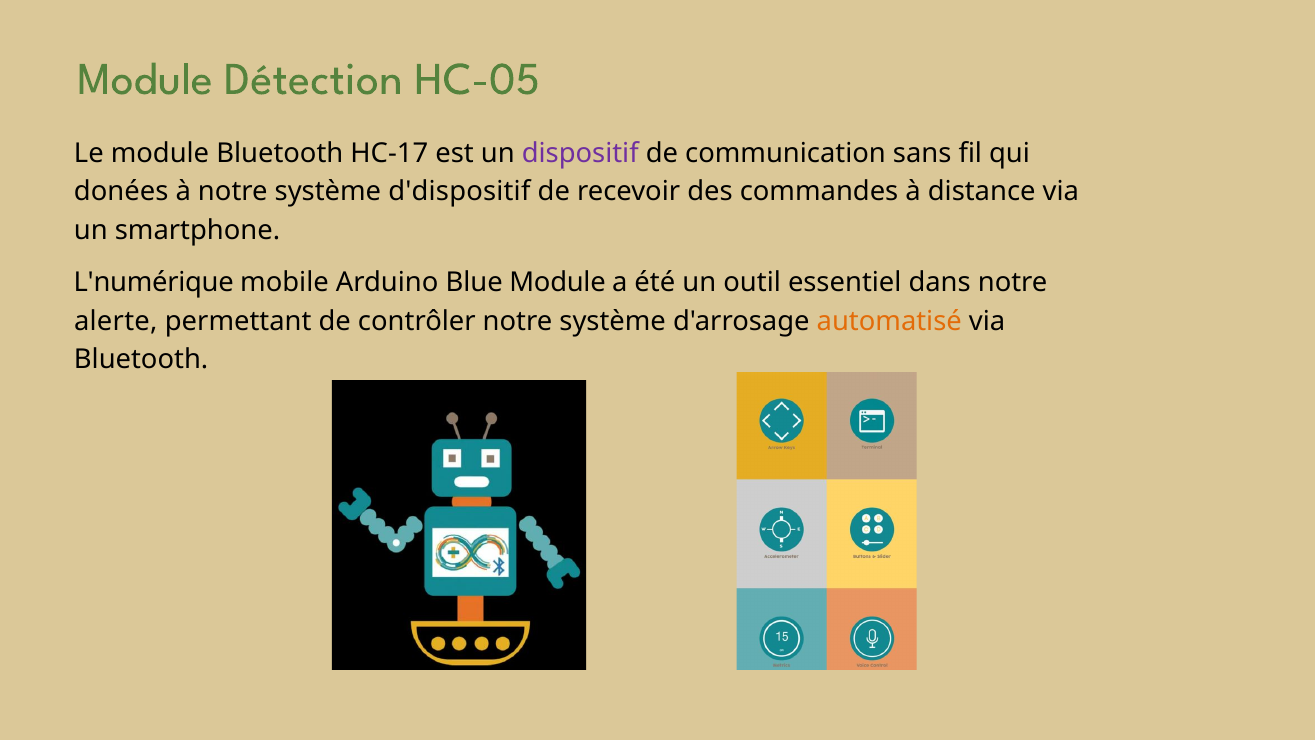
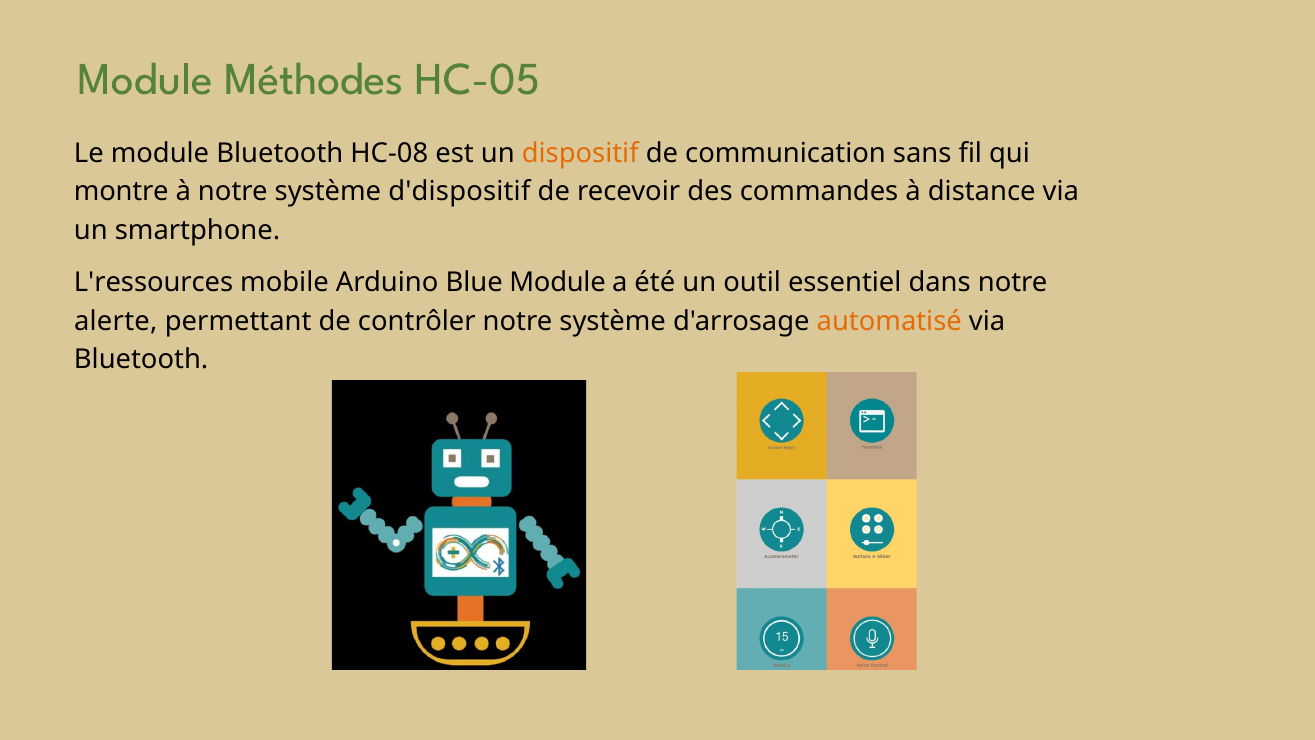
Détection: Détection -> Méthodes (314, 79)
HC-17: HC-17 -> HC-08 (389, 153)
dispositif colour: purple -> orange (580, 153)
donées: donées -> montre (121, 192)
L'numérique: L'numérique -> L'ressources (154, 283)
